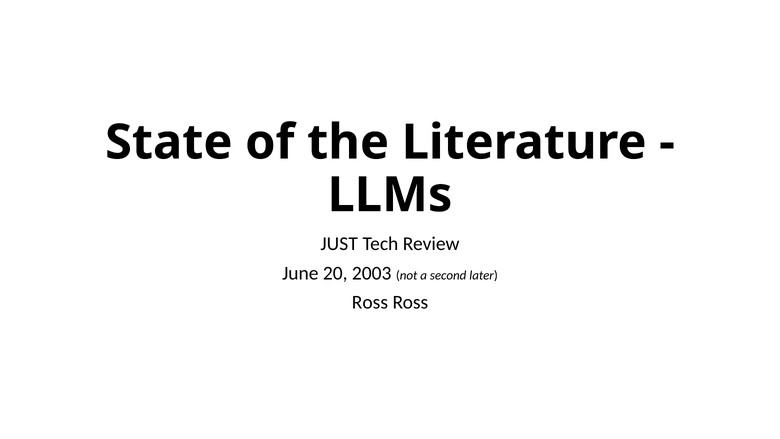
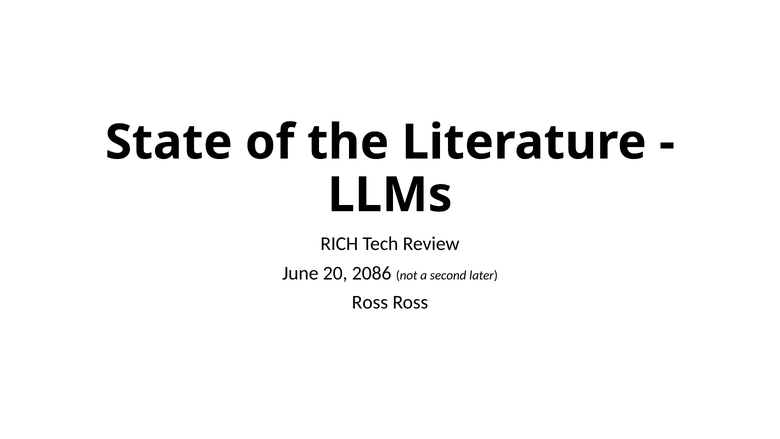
JUST: JUST -> RICH (339, 244)
2003: 2003 -> 2086 (372, 273)
